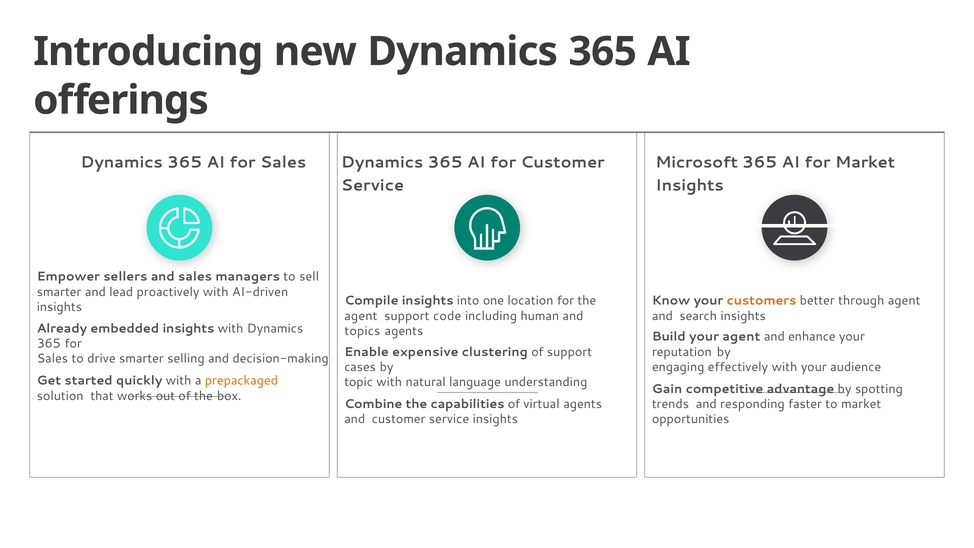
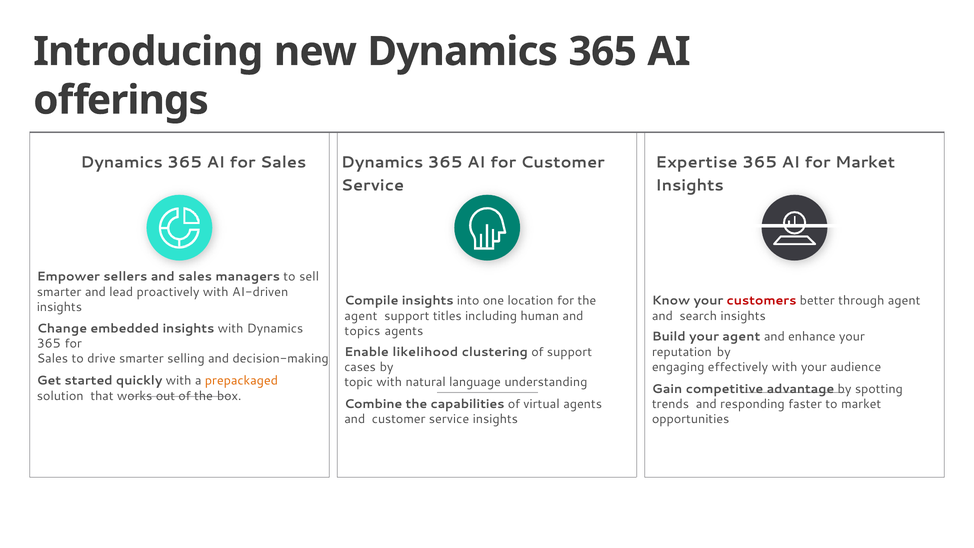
Microsoft: Microsoft -> Expertise (696, 162)
customers colour: orange -> red (762, 301)
code: code -> titles (447, 316)
Already: Already -> Change (62, 328)
expensive: expensive -> likelihood (425, 352)
